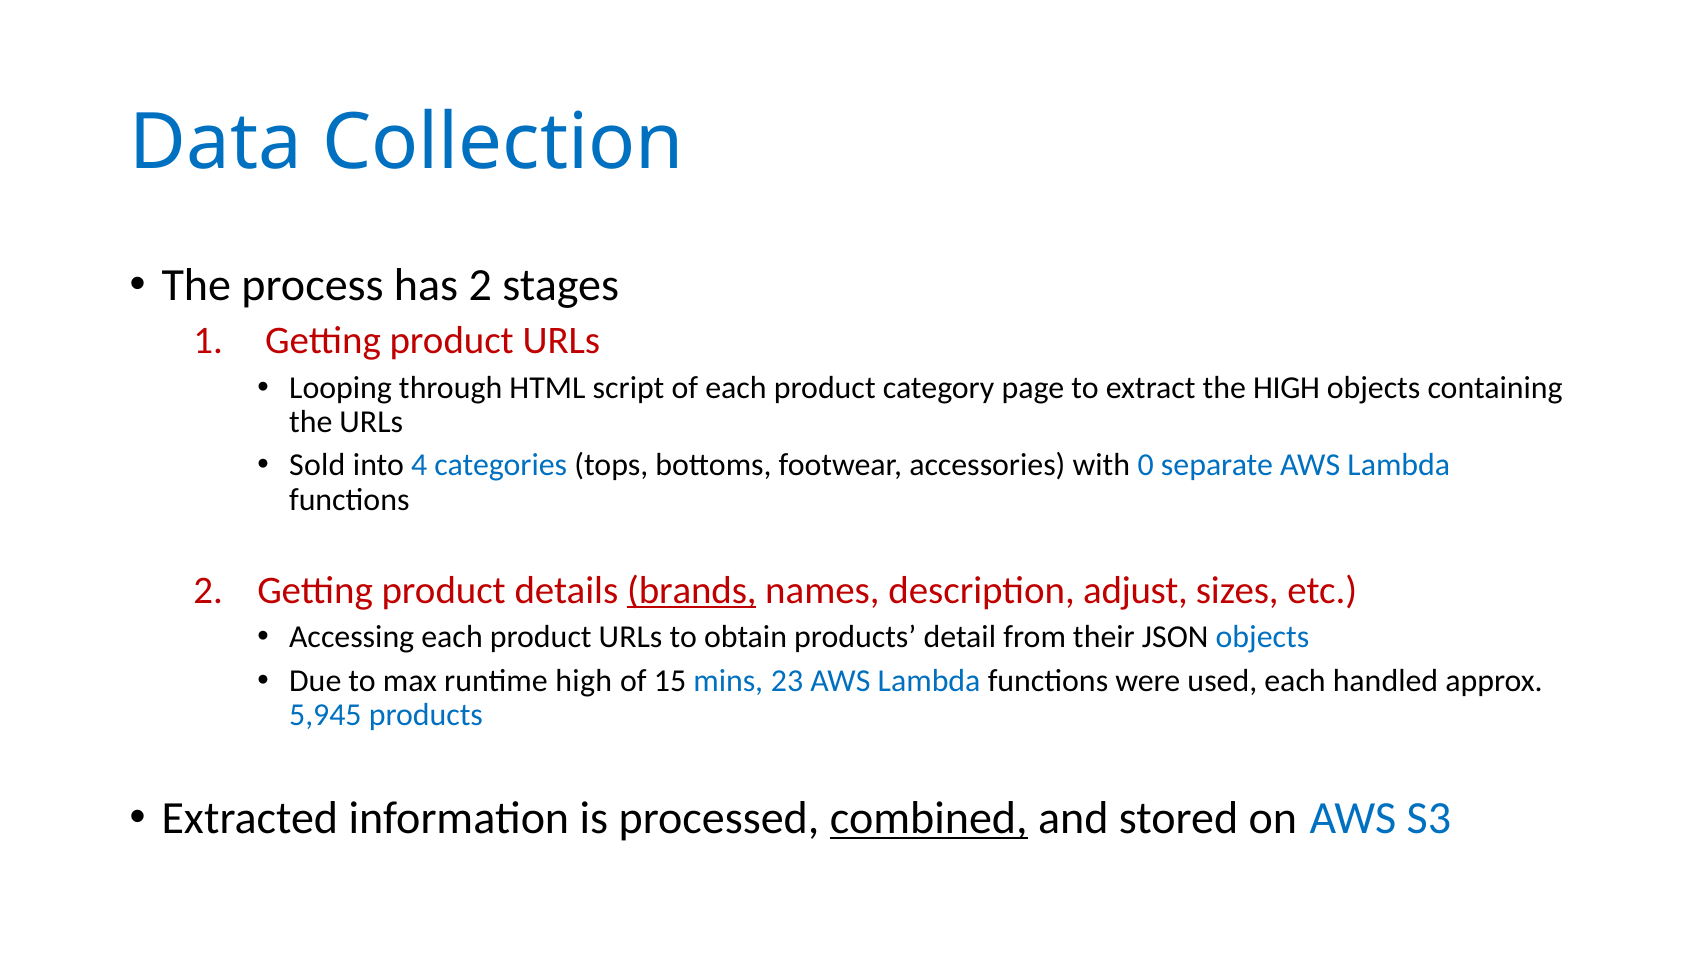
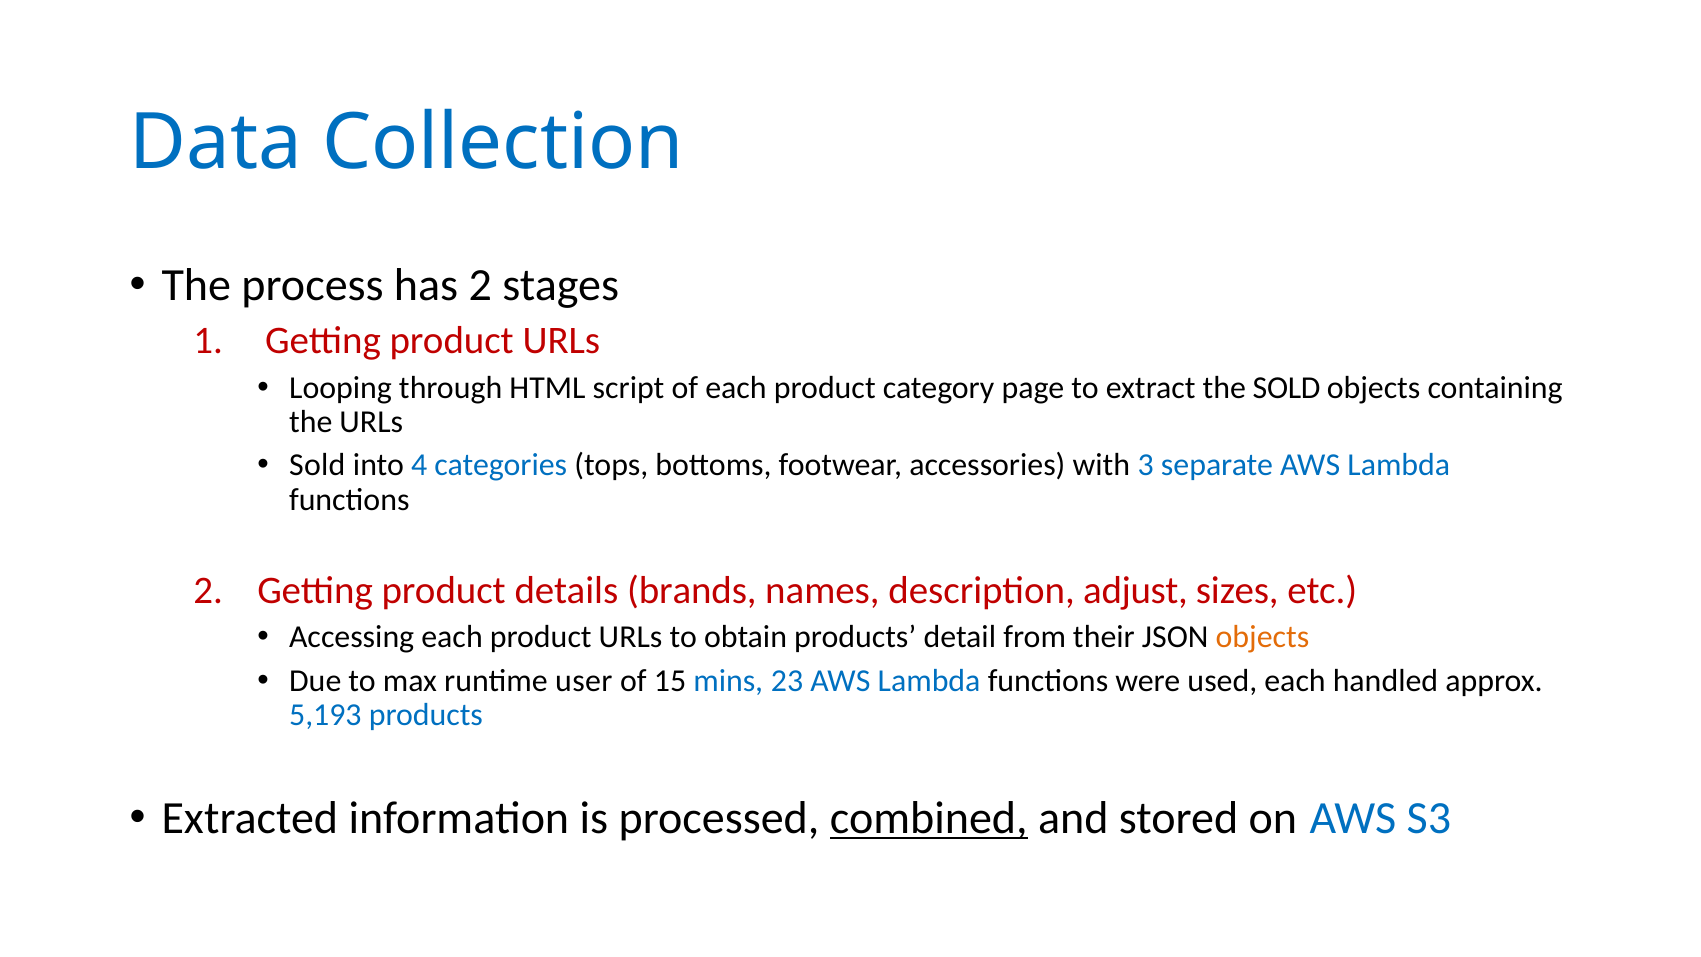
the HIGH: HIGH -> SOLD (1287, 388)
0: 0 -> 3 (1146, 465)
brands underline: present -> none (692, 590)
objects colour: blue -> orange (1262, 637)
runtime high: high -> user (584, 681)
5,945: 5,945 -> 5,193 (325, 715)
